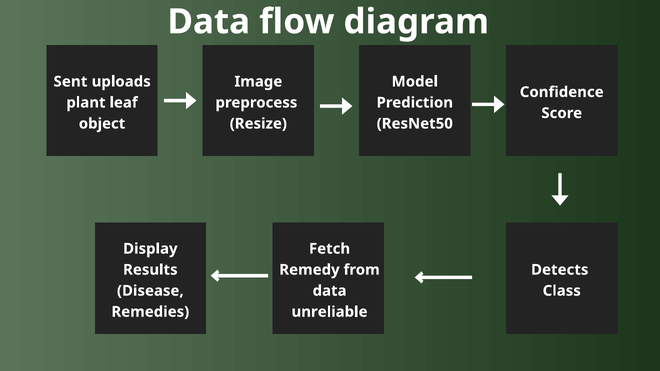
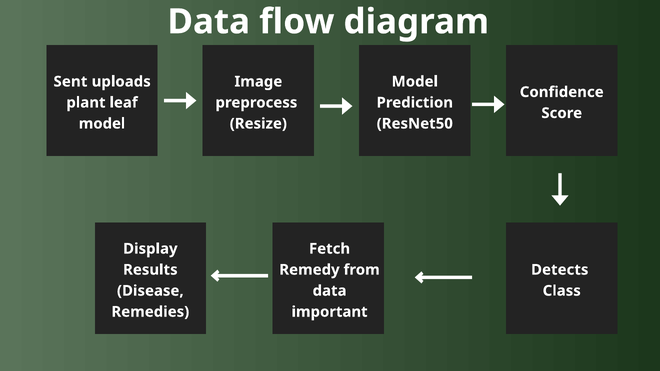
object: object -> model (102, 124)
unreliable: unreliable -> important (330, 312)
